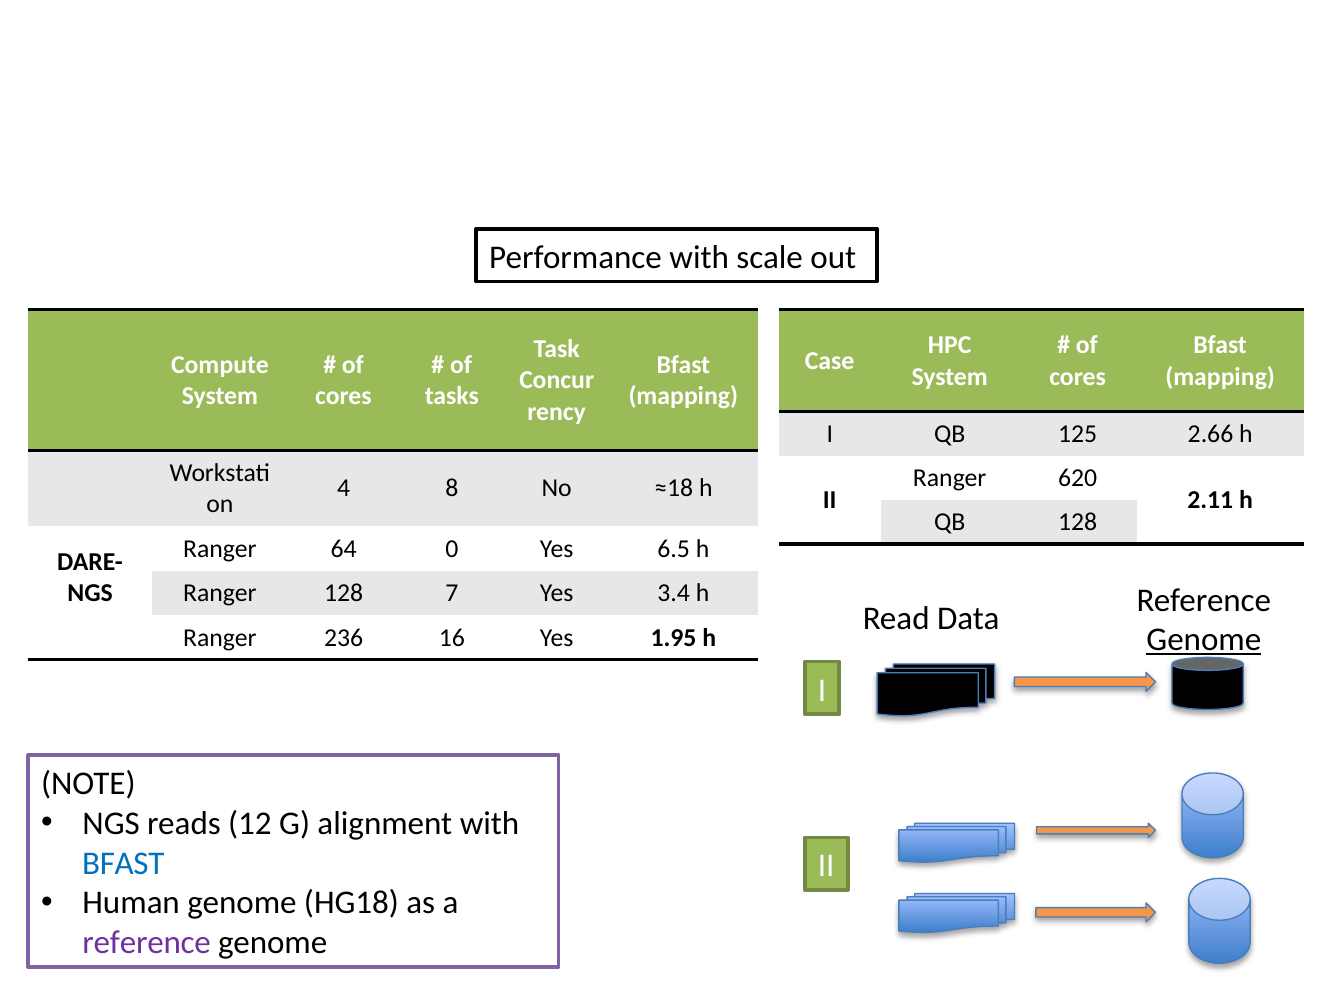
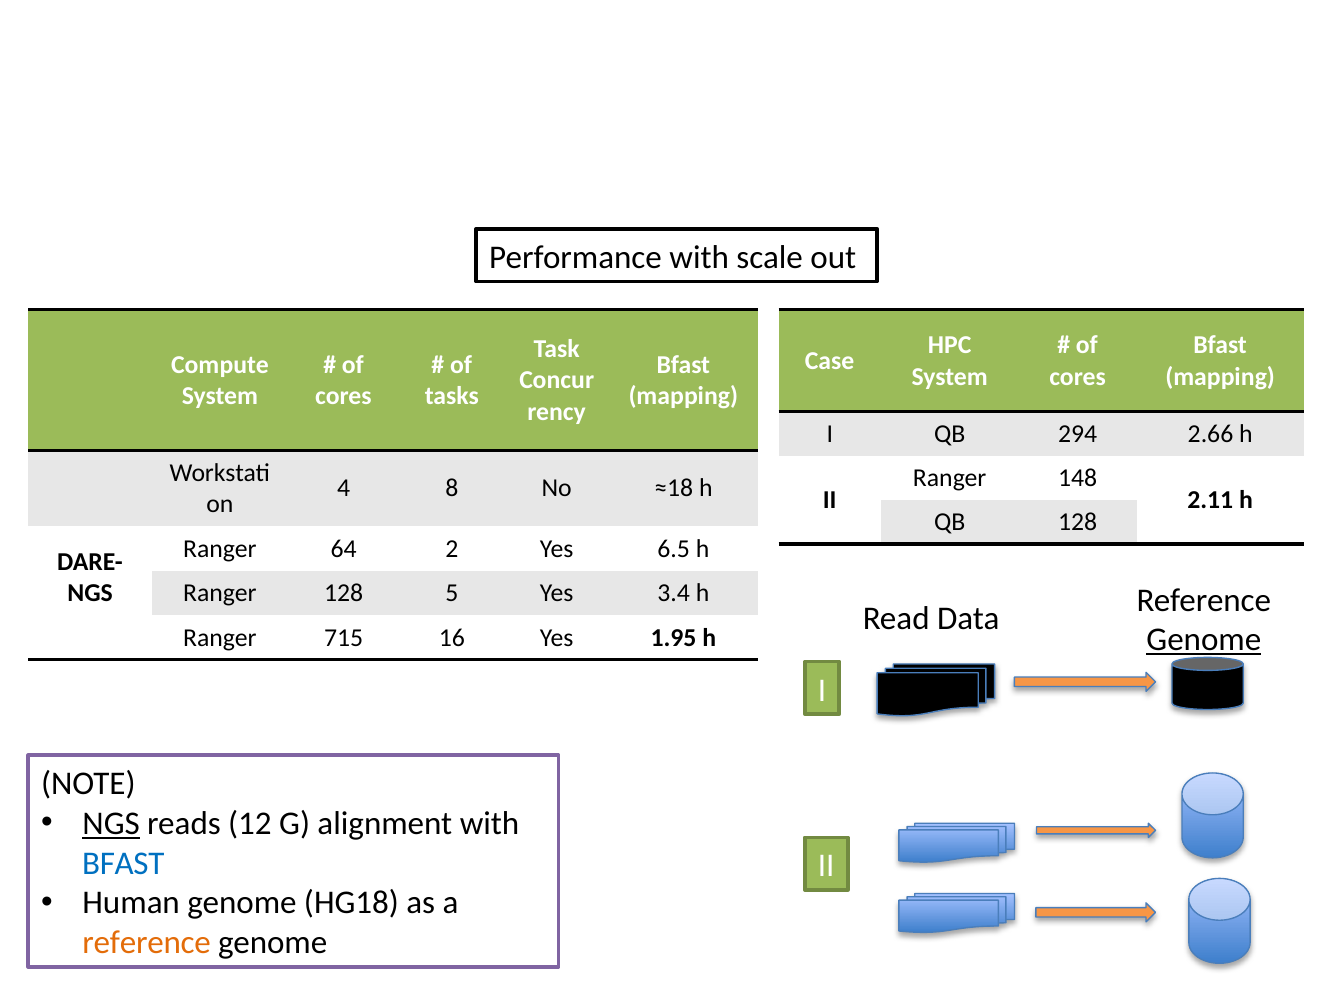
125: 125 -> 294 (1078, 434)
620: 620 -> 148 (1078, 478)
0: 0 -> 2 (452, 549)
7: 7 -> 5 (452, 593)
236: 236 -> 715 (344, 638)
NGS underline: none -> present (111, 824)
reference colour: purple -> orange (147, 943)
